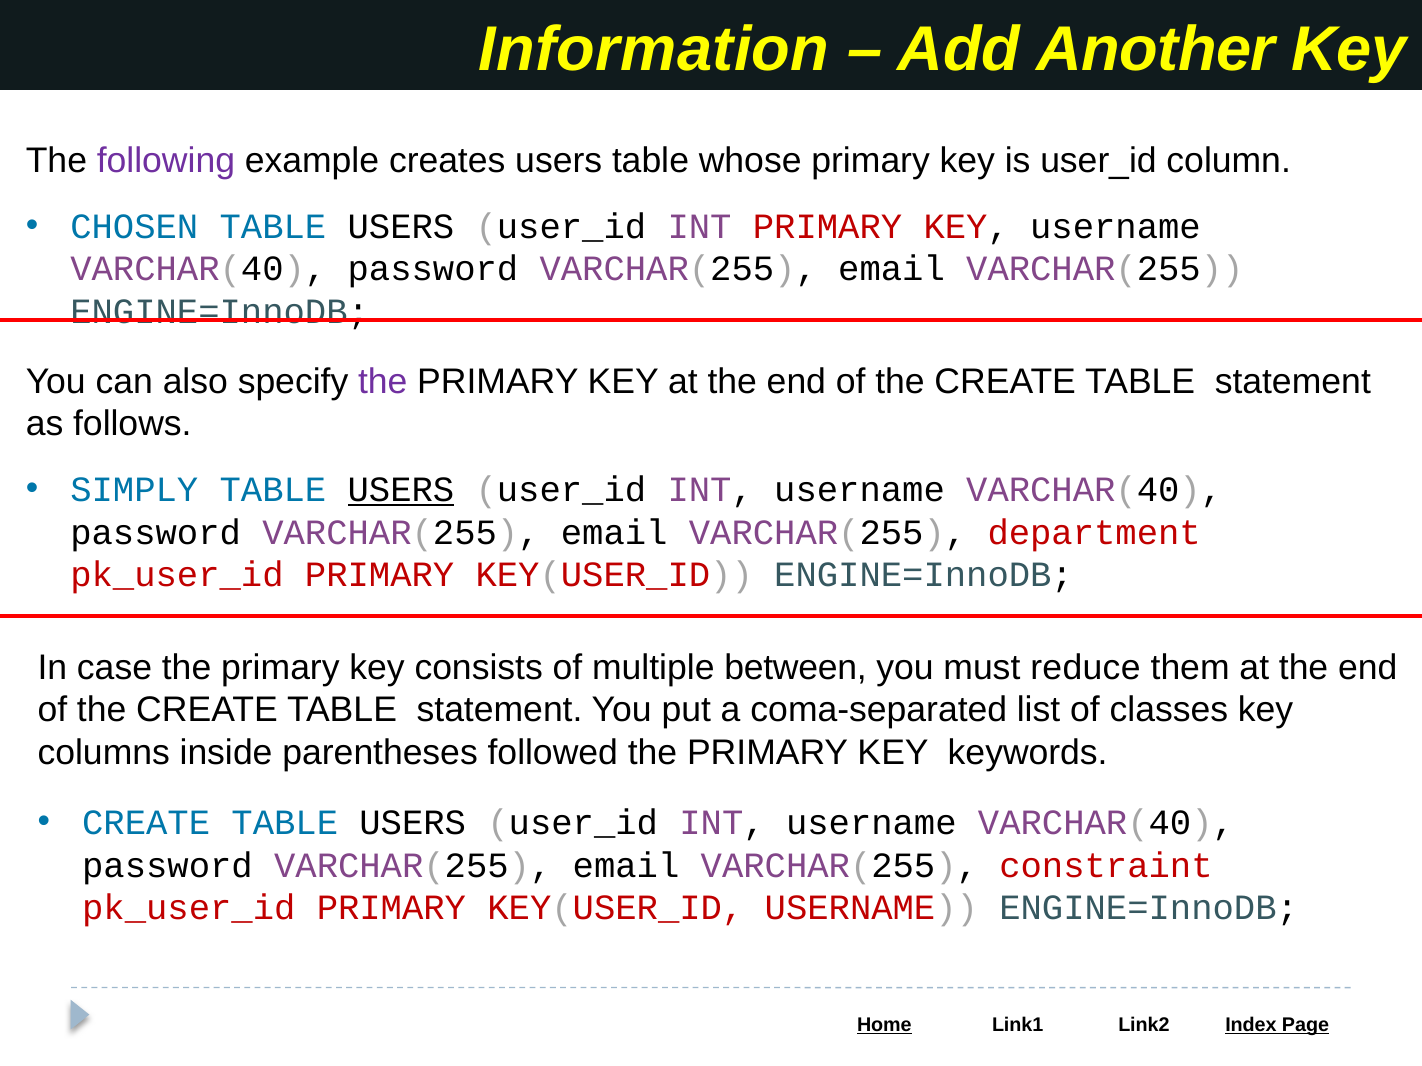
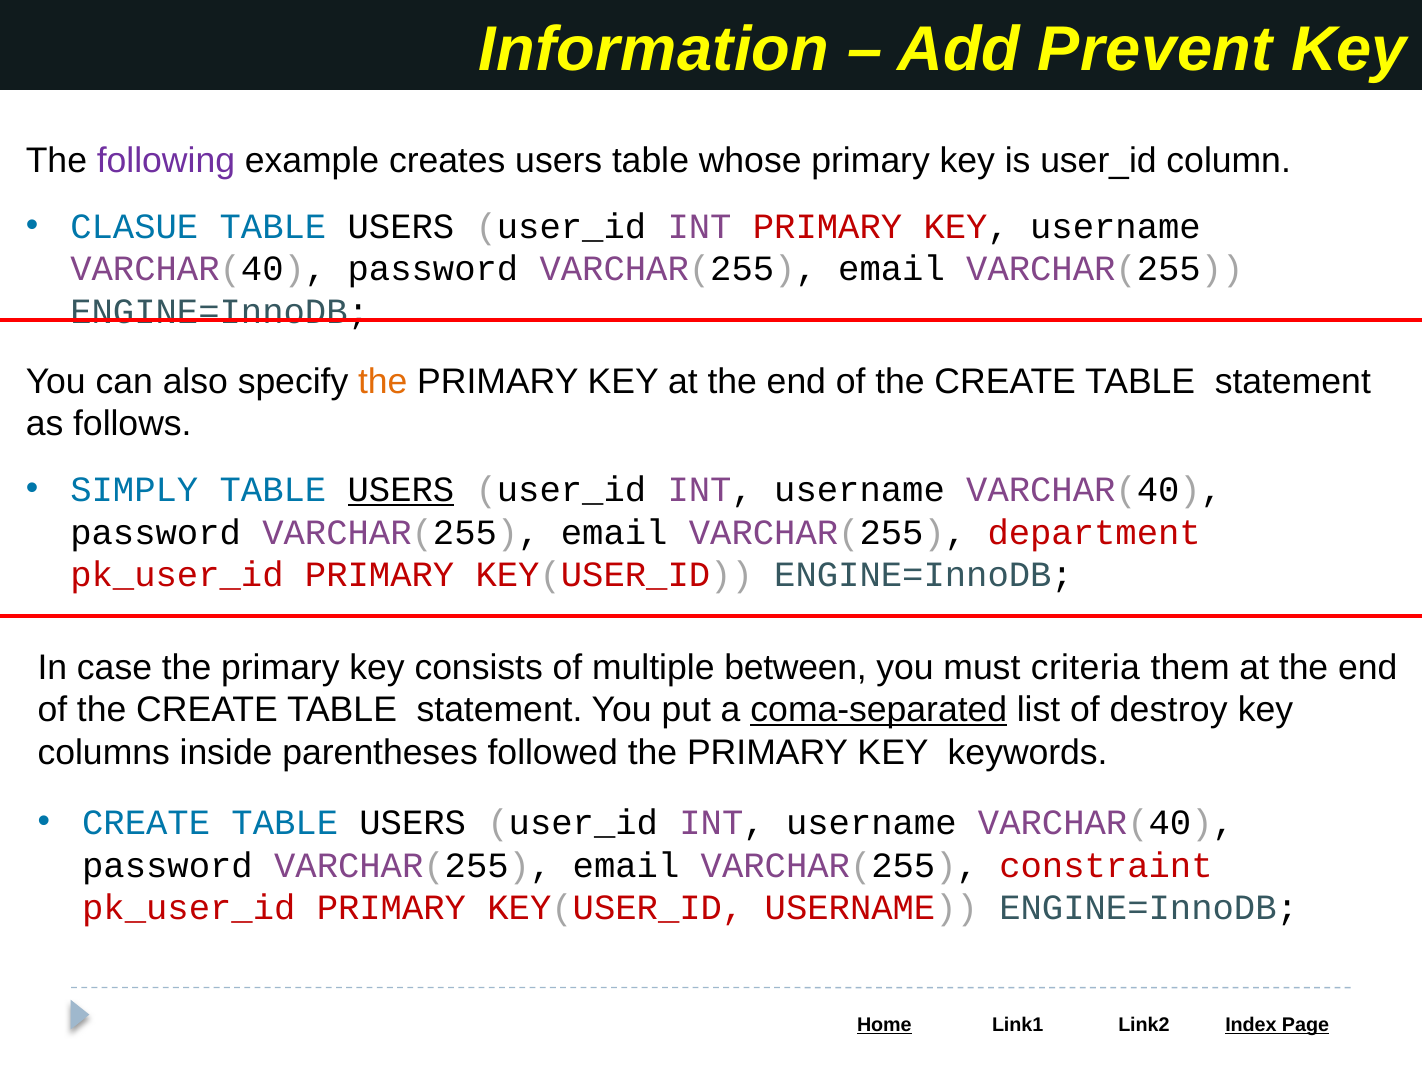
Another: Another -> Prevent (1155, 49)
CHOSEN: CHOSEN -> CLASUE (134, 226)
the colour: purple -> orange (383, 382)
reduce: reduce -> criteria (1085, 668)
coma-separated underline: none -> present (879, 710)
classes: classes -> destroy (1169, 710)
